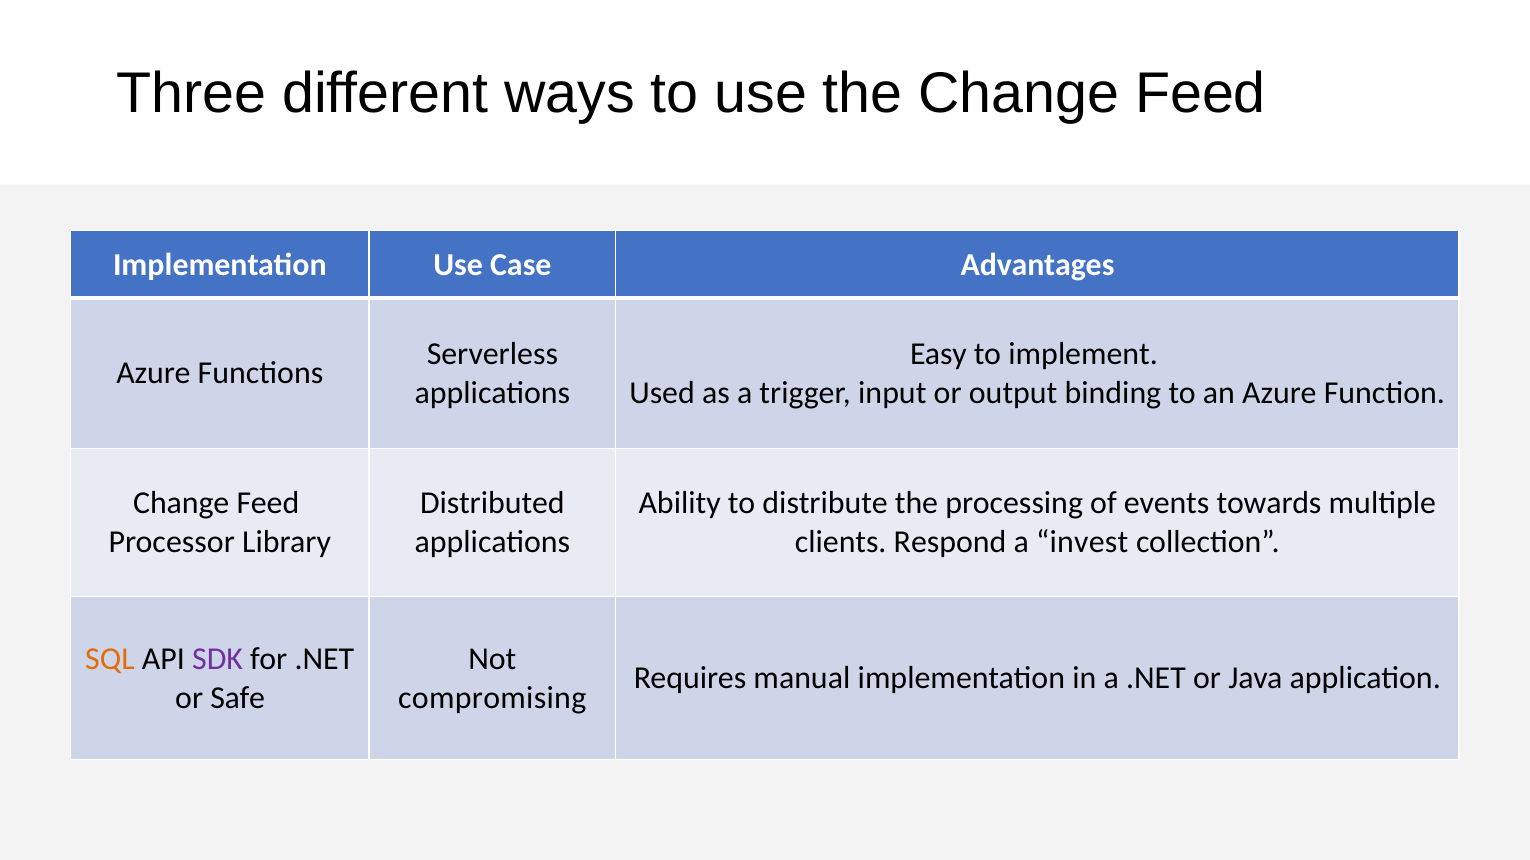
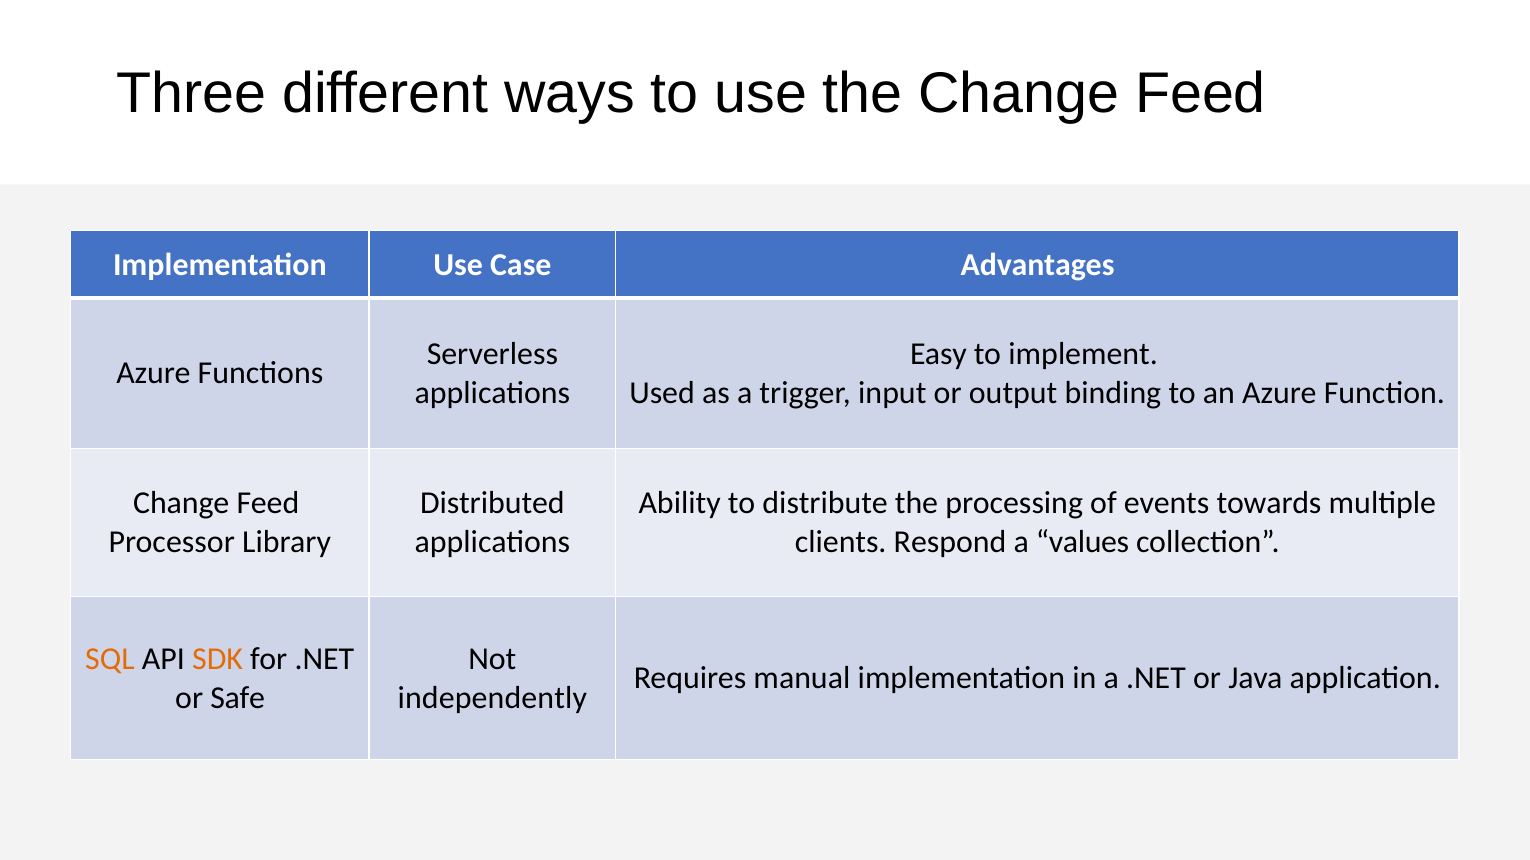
invest: invest -> values (1082, 543)
SDK colour: purple -> orange (218, 659)
compromising: compromising -> independently (492, 698)
